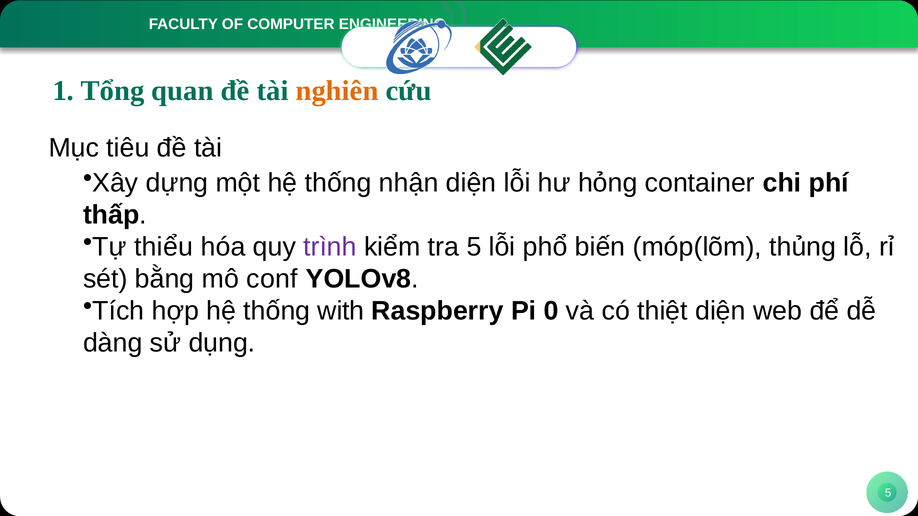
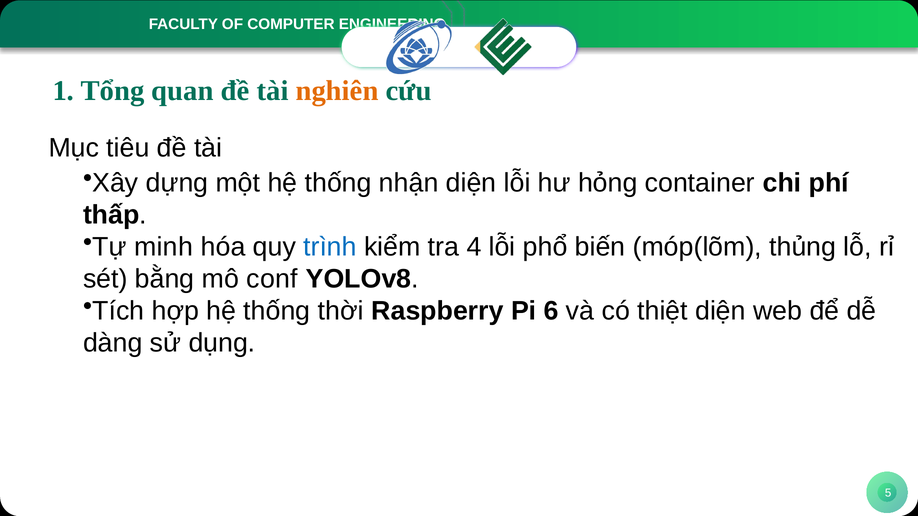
thiểu: thiểu -> minh (164, 247)
trình colour: purple -> blue (330, 247)
tra 5: 5 -> 4 (474, 247)
with: with -> thời (341, 311)
0: 0 -> 6 (551, 311)
